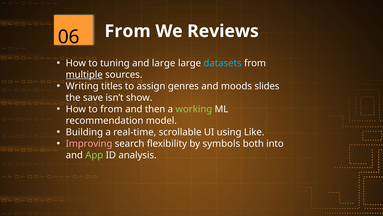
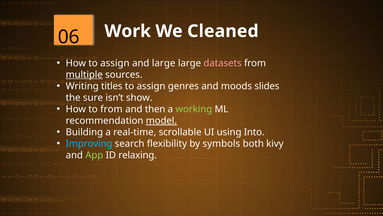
From: From -> Work (128, 31)
Reviews: Reviews -> Cleaned (223, 31)
How to tuning: tuning -> assign (115, 63)
datasets colour: light blue -> pink (223, 63)
save: save -> sure (93, 97)
model underline: none -> present (161, 120)
Like: Like -> Into (254, 132)
Improving colour: pink -> light blue (89, 143)
into: into -> kivy (275, 143)
analysis: analysis -> relaxing (138, 155)
